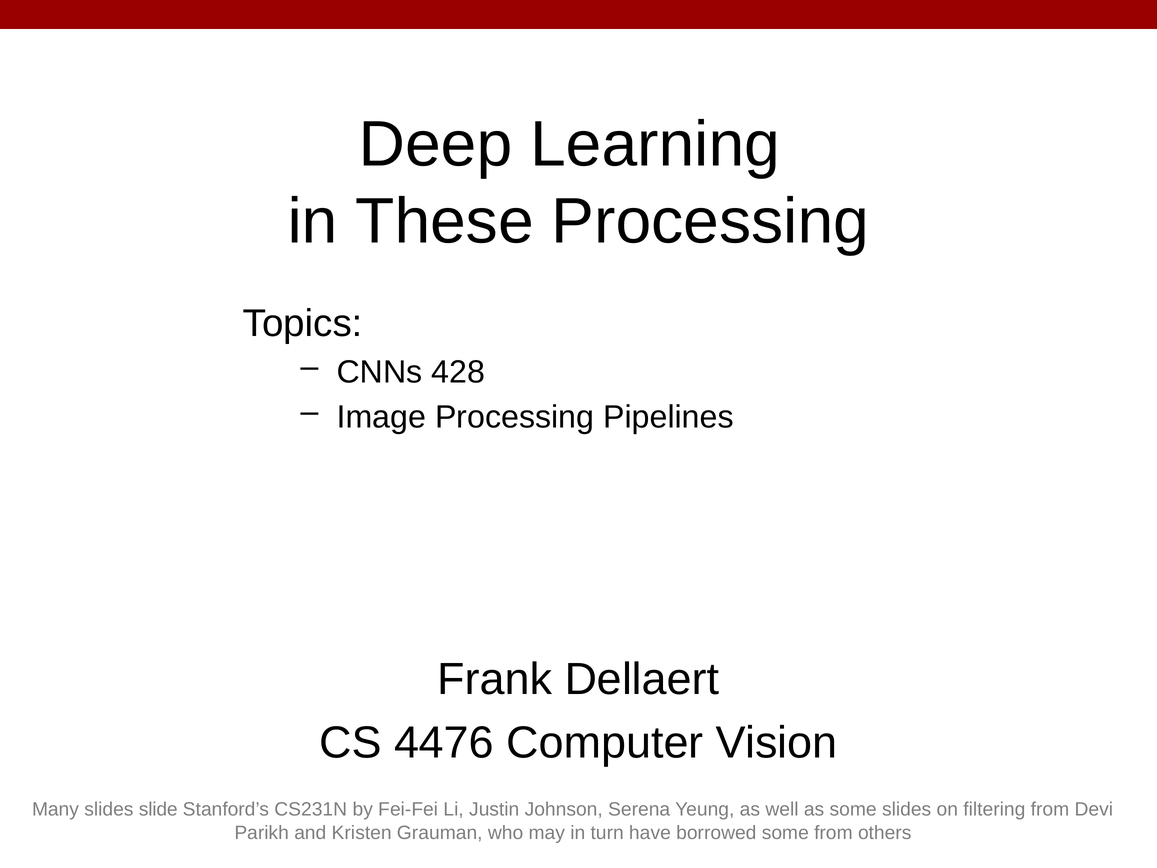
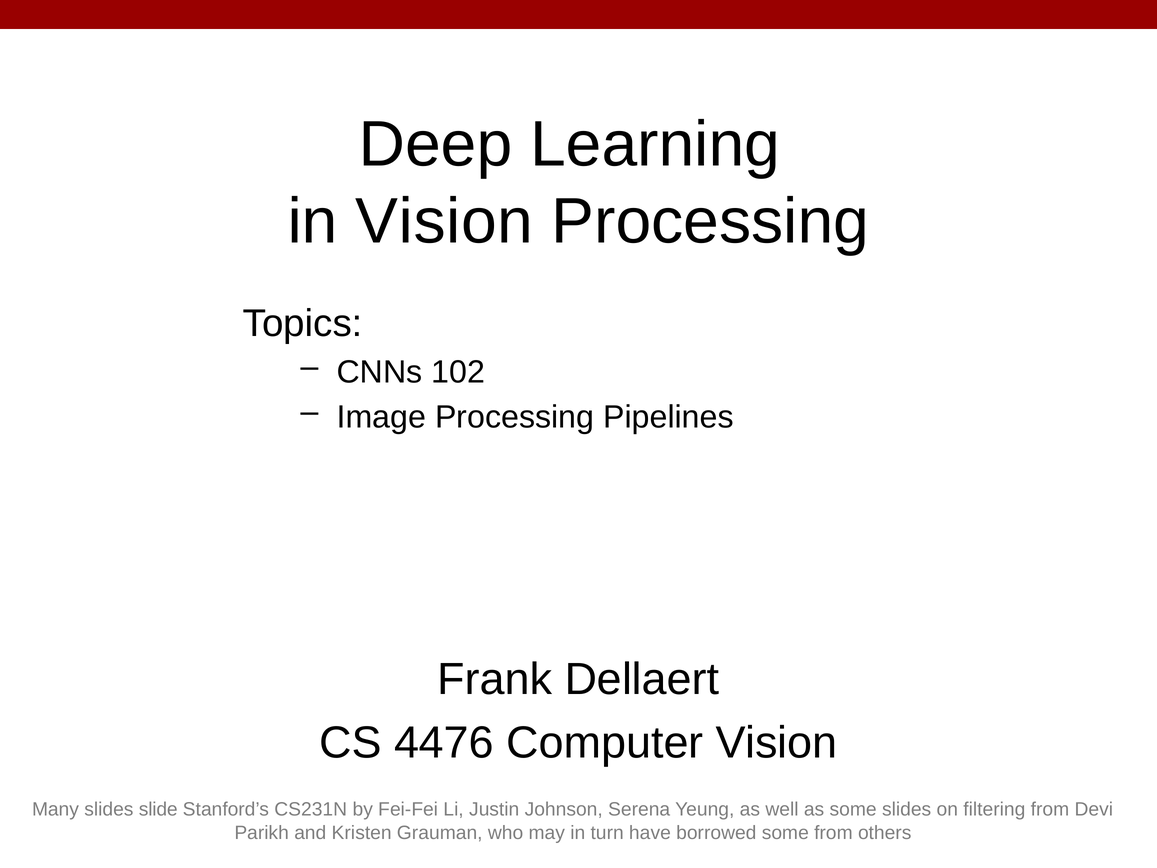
in These: These -> Vision (444, 221)
428: 428 -> 102 (458, 372)
